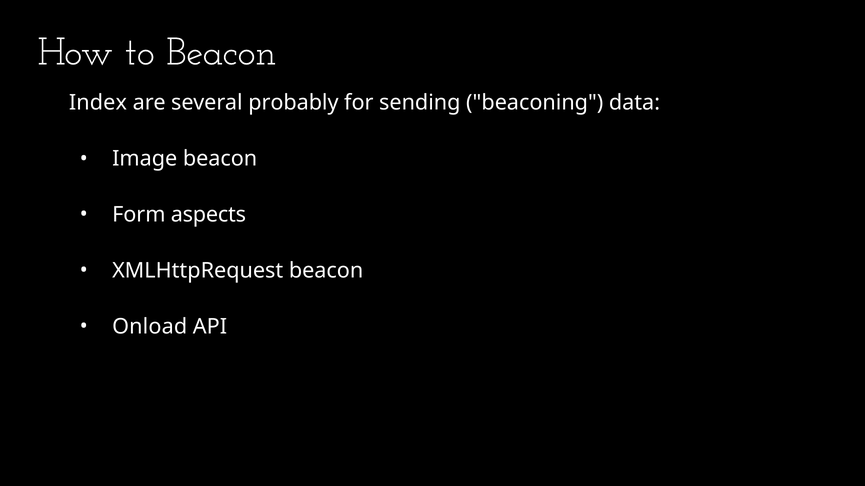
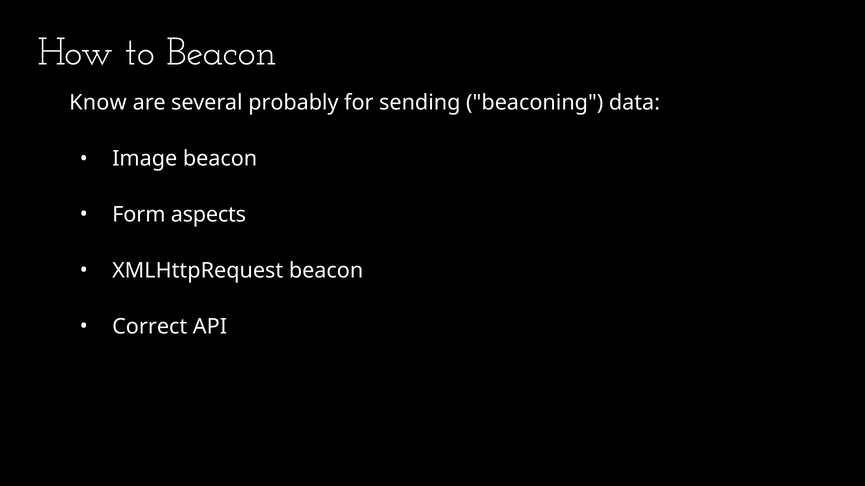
Index: Index -> Know (98, 103)
Onload: Onload -> Correct (150, 327)
